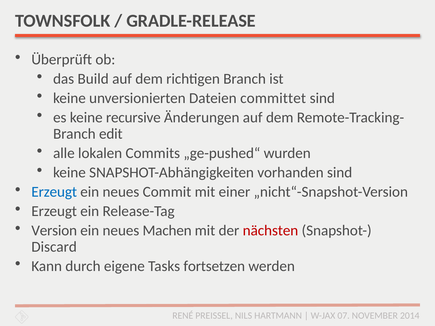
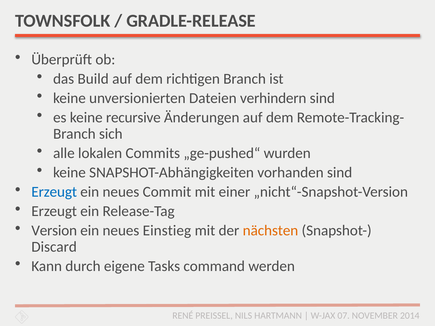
committet: committet -> verhindern (273, 98)
edit: edit -> sich (111, 134)
Machen: Machen -> Einstieg (167, 231)
nächsten colour: red -> orange (270, 231)
fortsetzen: fortsetzen -> command (214, 266)
